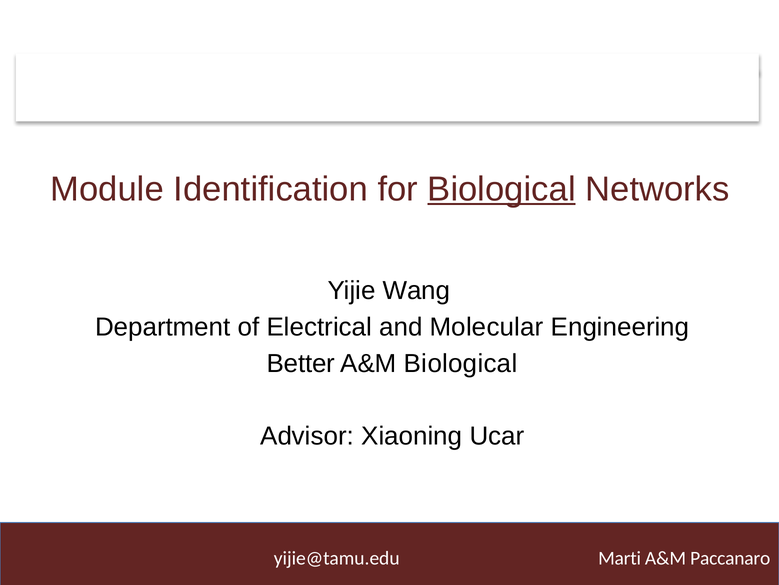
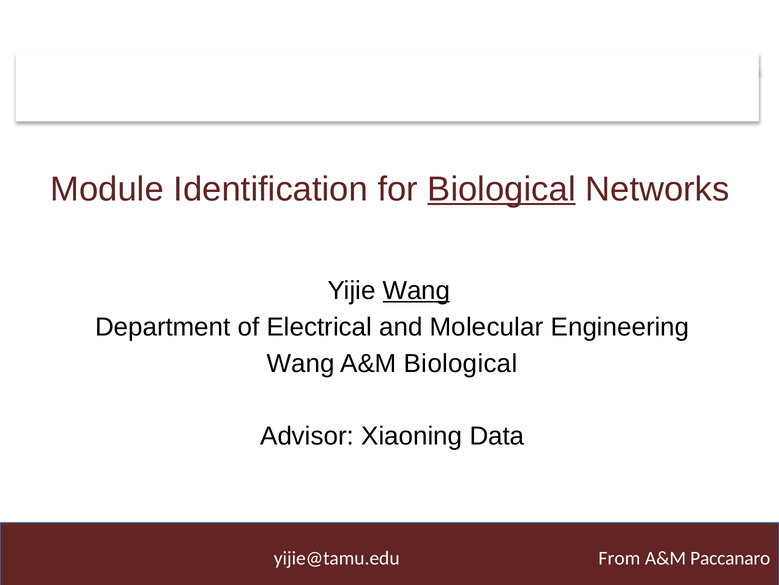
Wang underline: none -> present (416, 290)
Better: Better -> Wang (301, 363)
Ucar: Ucar -> Data (497, 436)
Marti: Marti -> From (619, 557)
